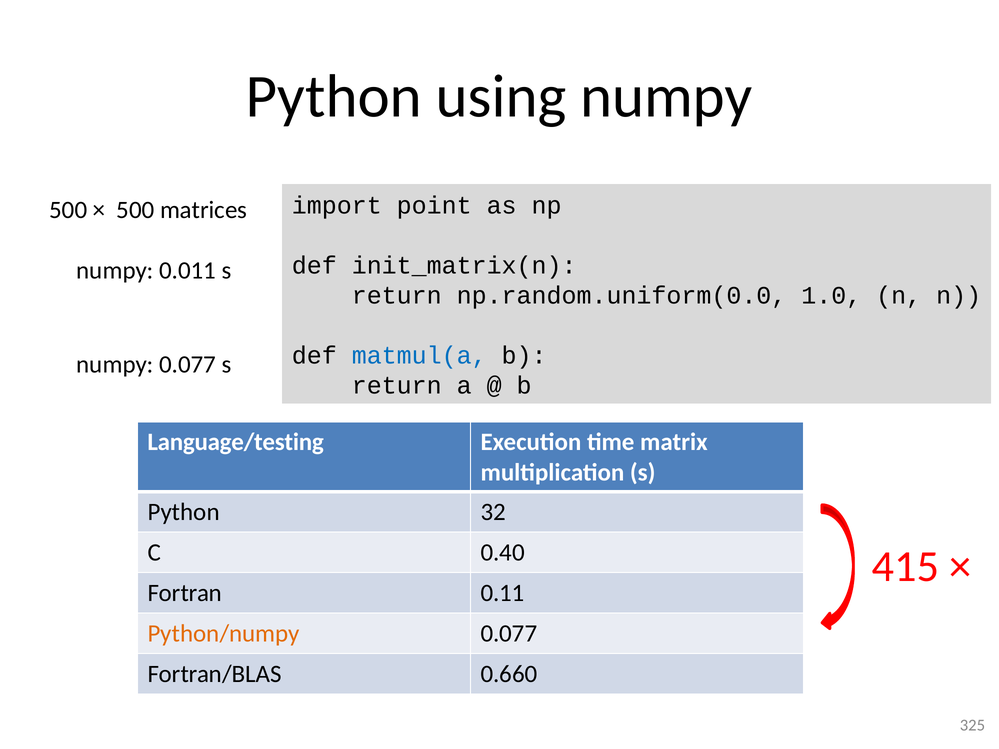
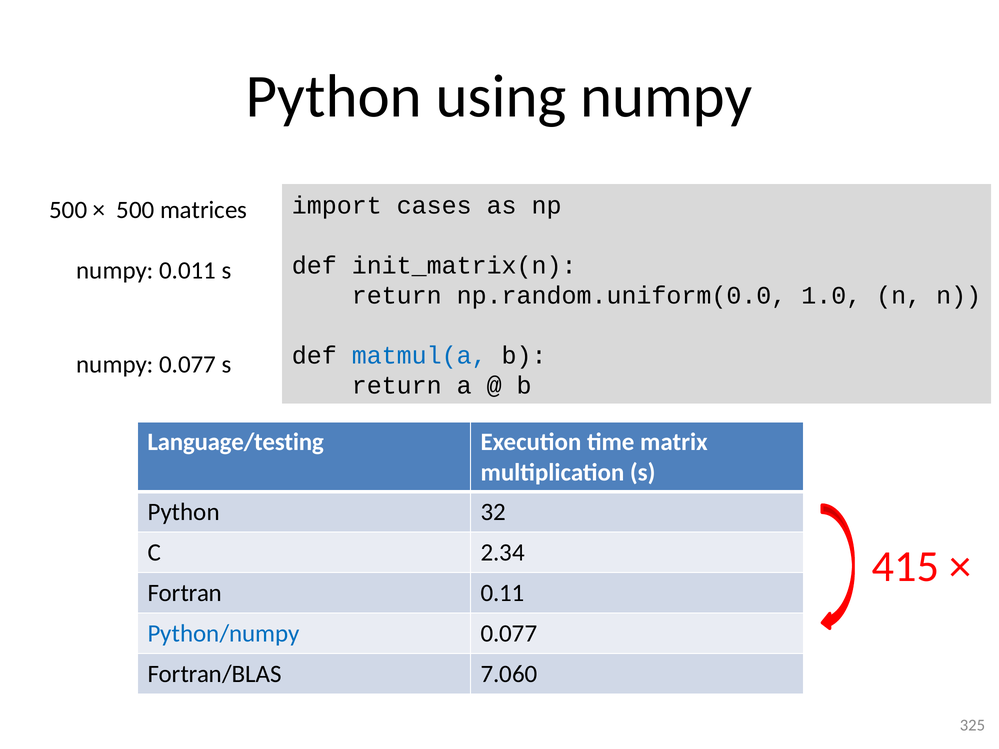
point: point -> cases (434, 206)
0.40: 0.40 -> 2.34 (503, 553)
Python/numpy colour: orange -> blue (224, 634)
0.660: 0.660 -> 7.060 (509, 674)
